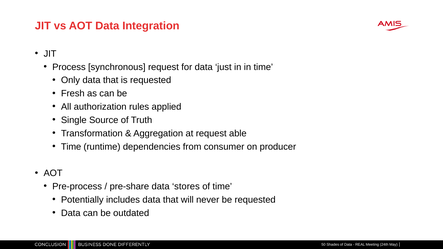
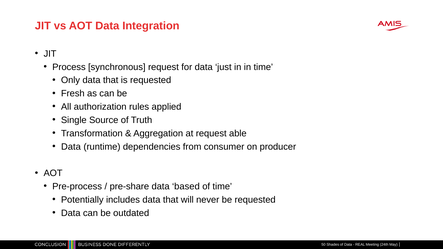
Time: Time -> Data (71, 147)
stores: stores -> based (186, 187)
